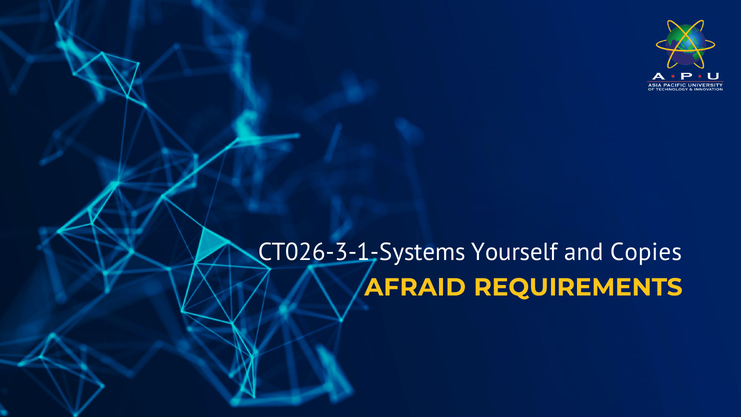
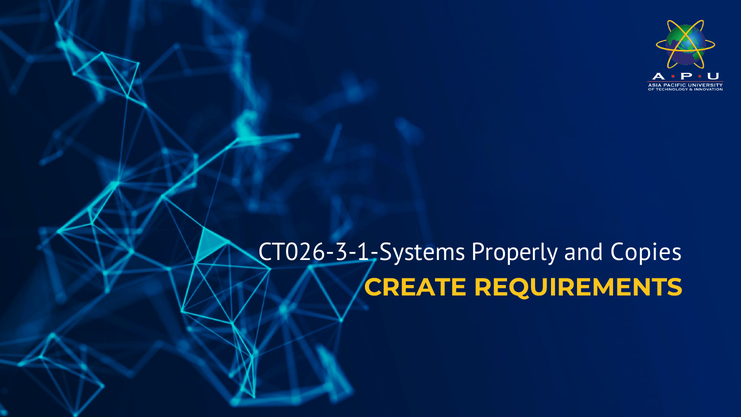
Yourself: Yourself -> Properly (515, 252)
AFRAID: AFRAID -> CREATE (415, 287)
